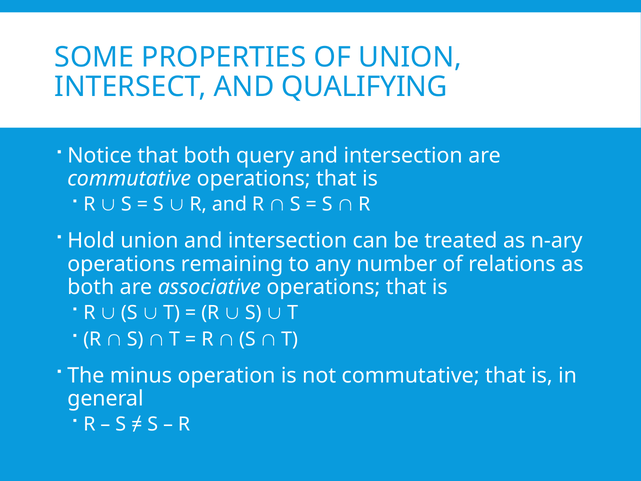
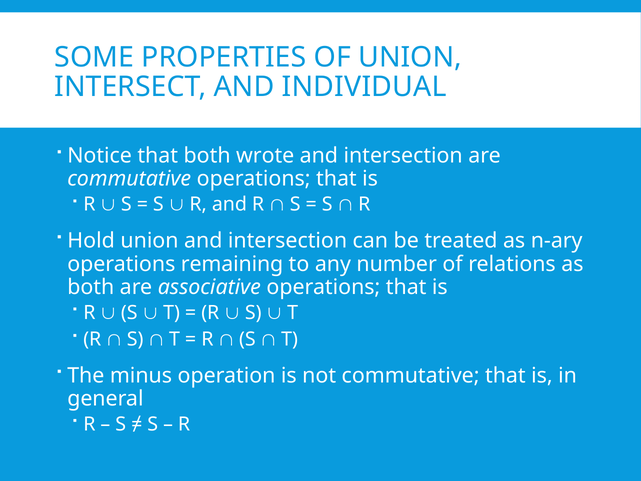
QUALIFYING: QUALIFYING -> INDIVIDUAL (364, 87)
query: query -> wrote (265, 156)
